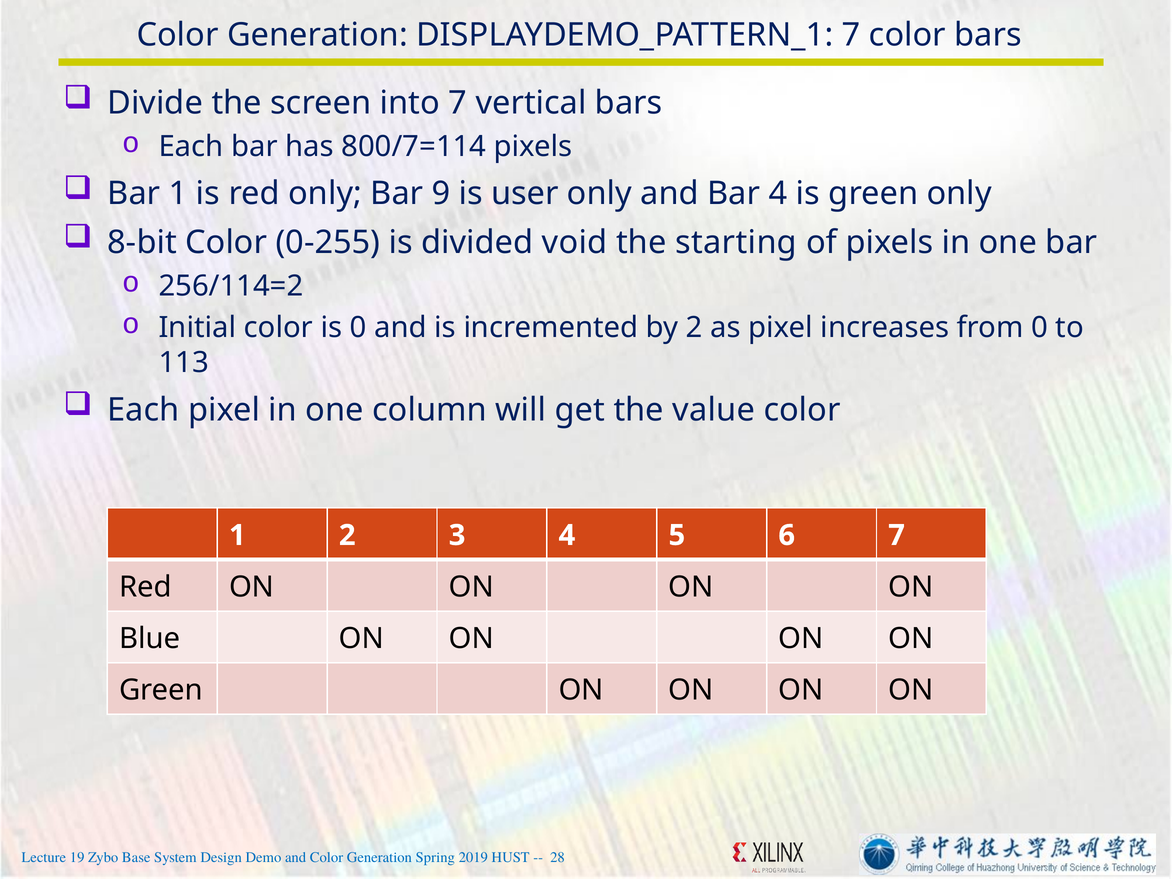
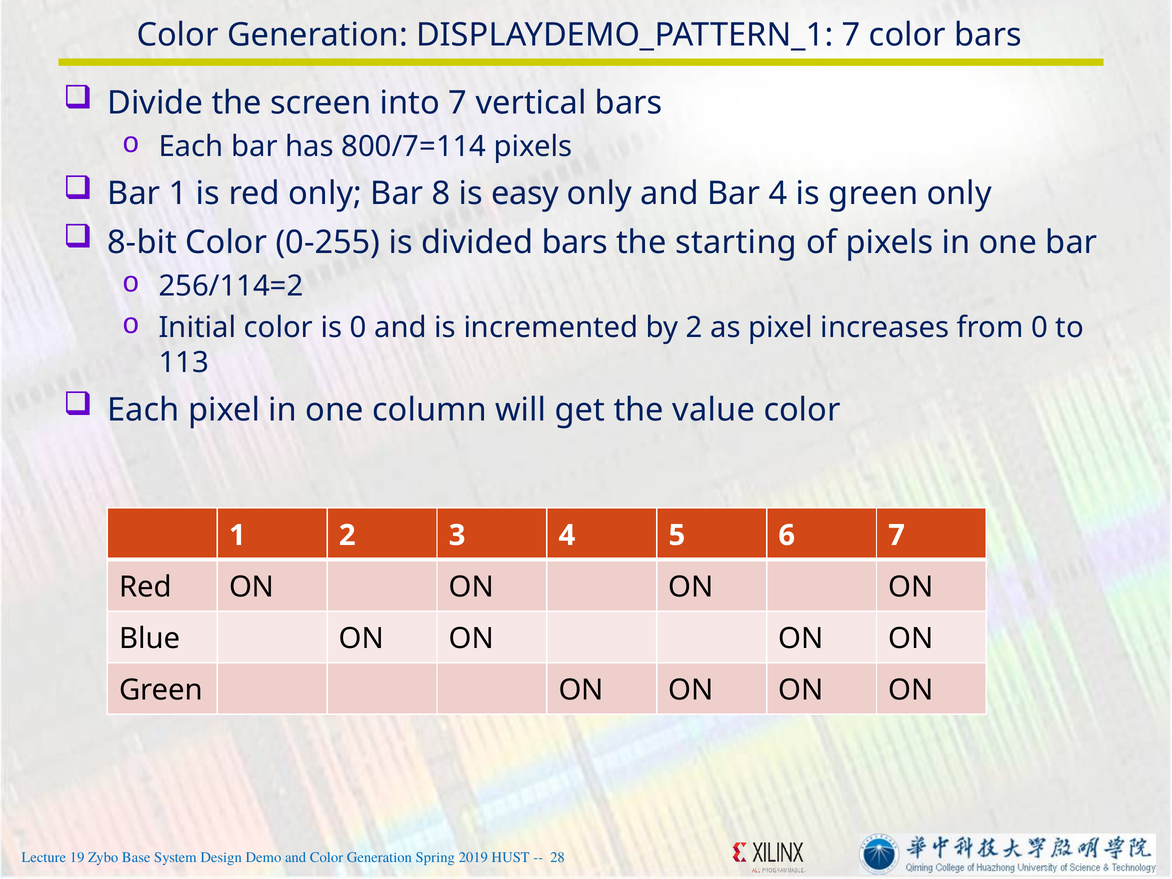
9: 9 -> 8 (441, 194)
user: user -> easy (525, 194)
divided void: void -> bars (575, 242)
